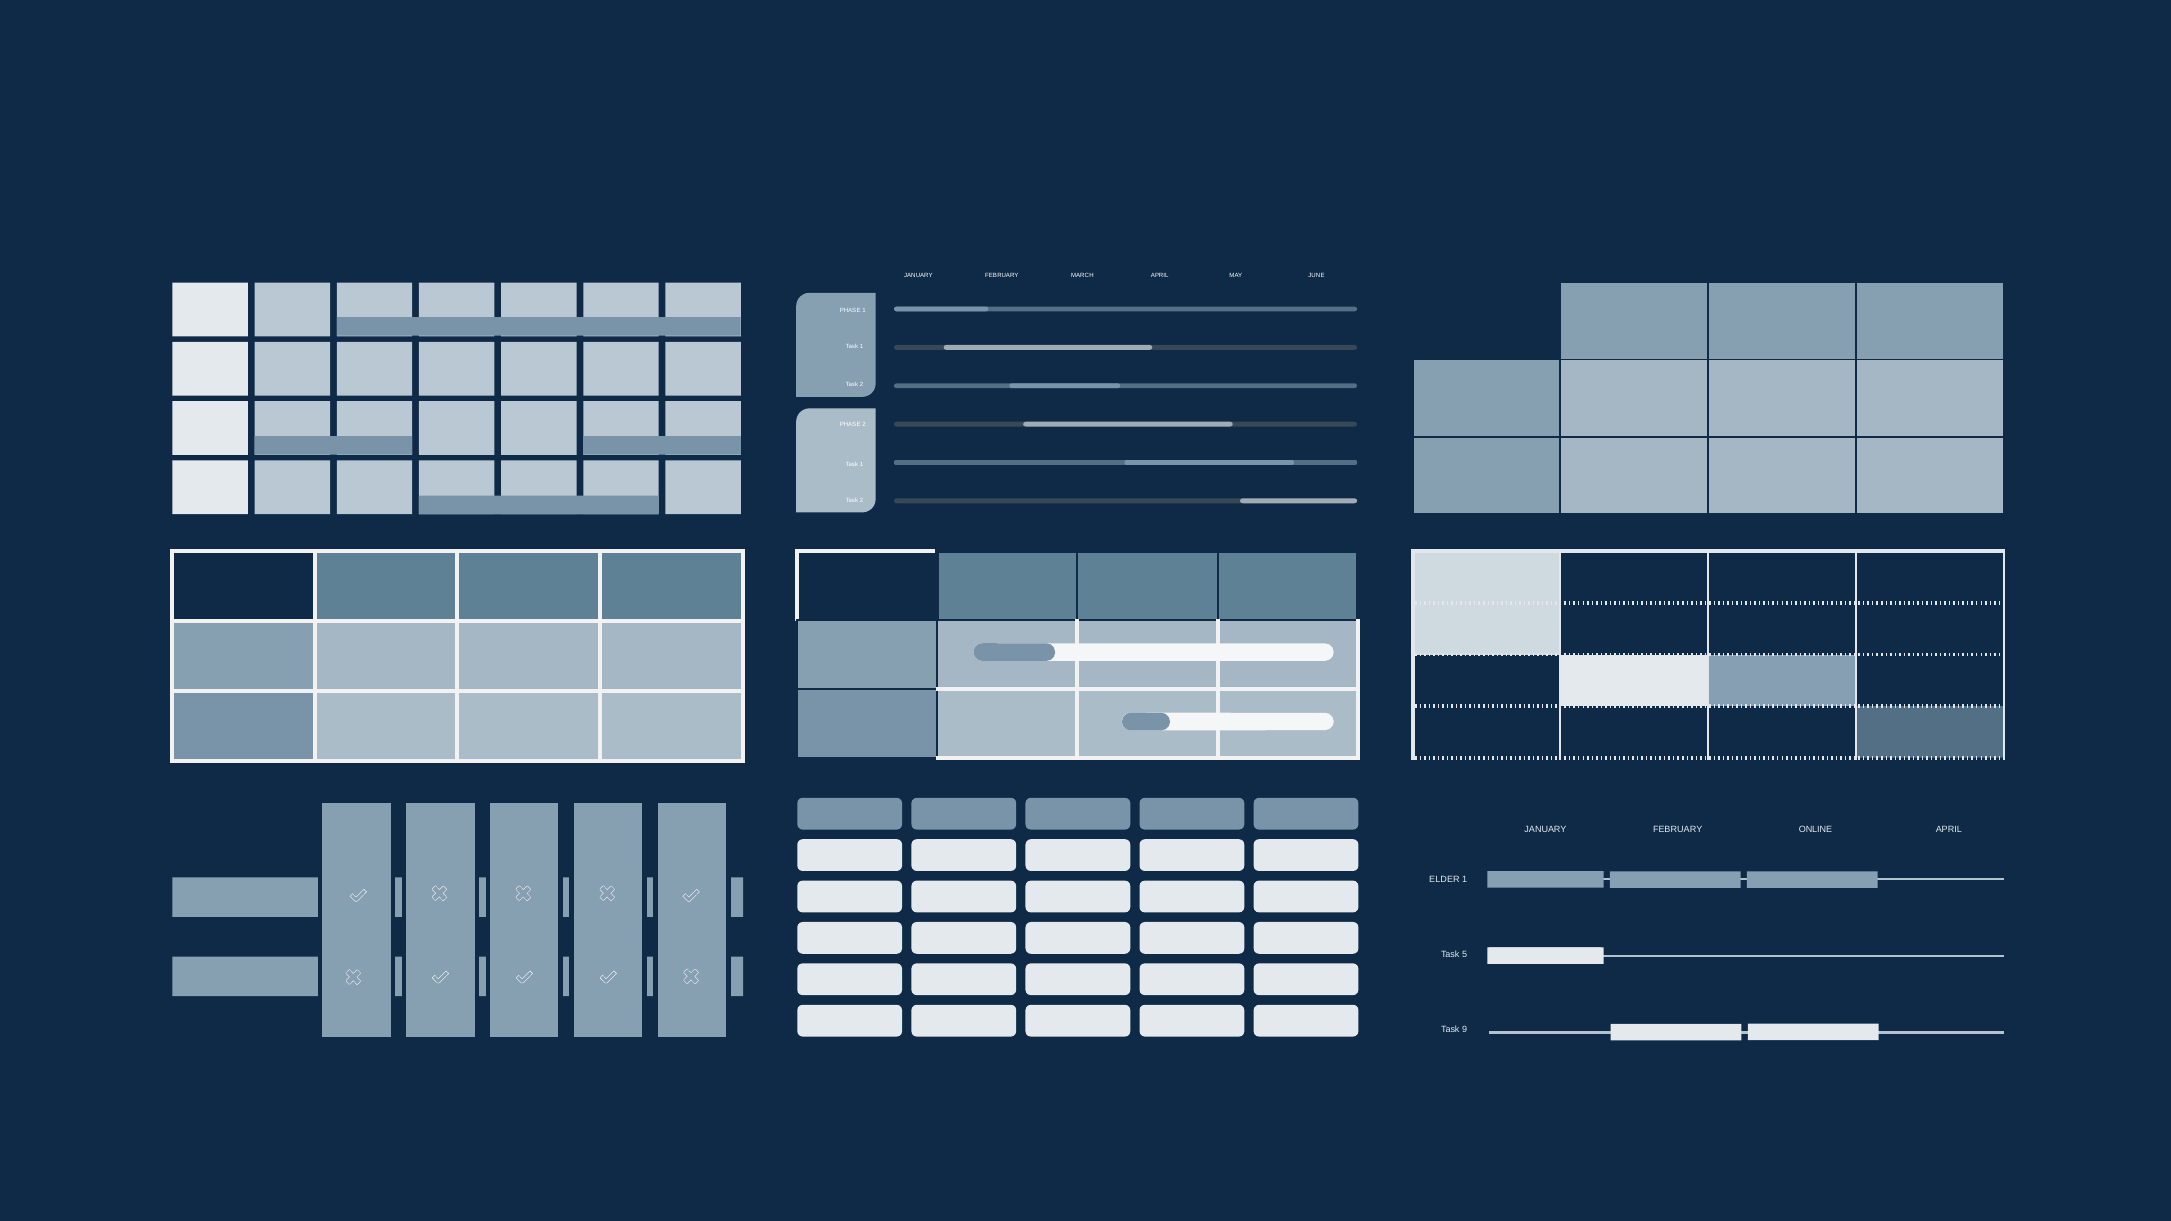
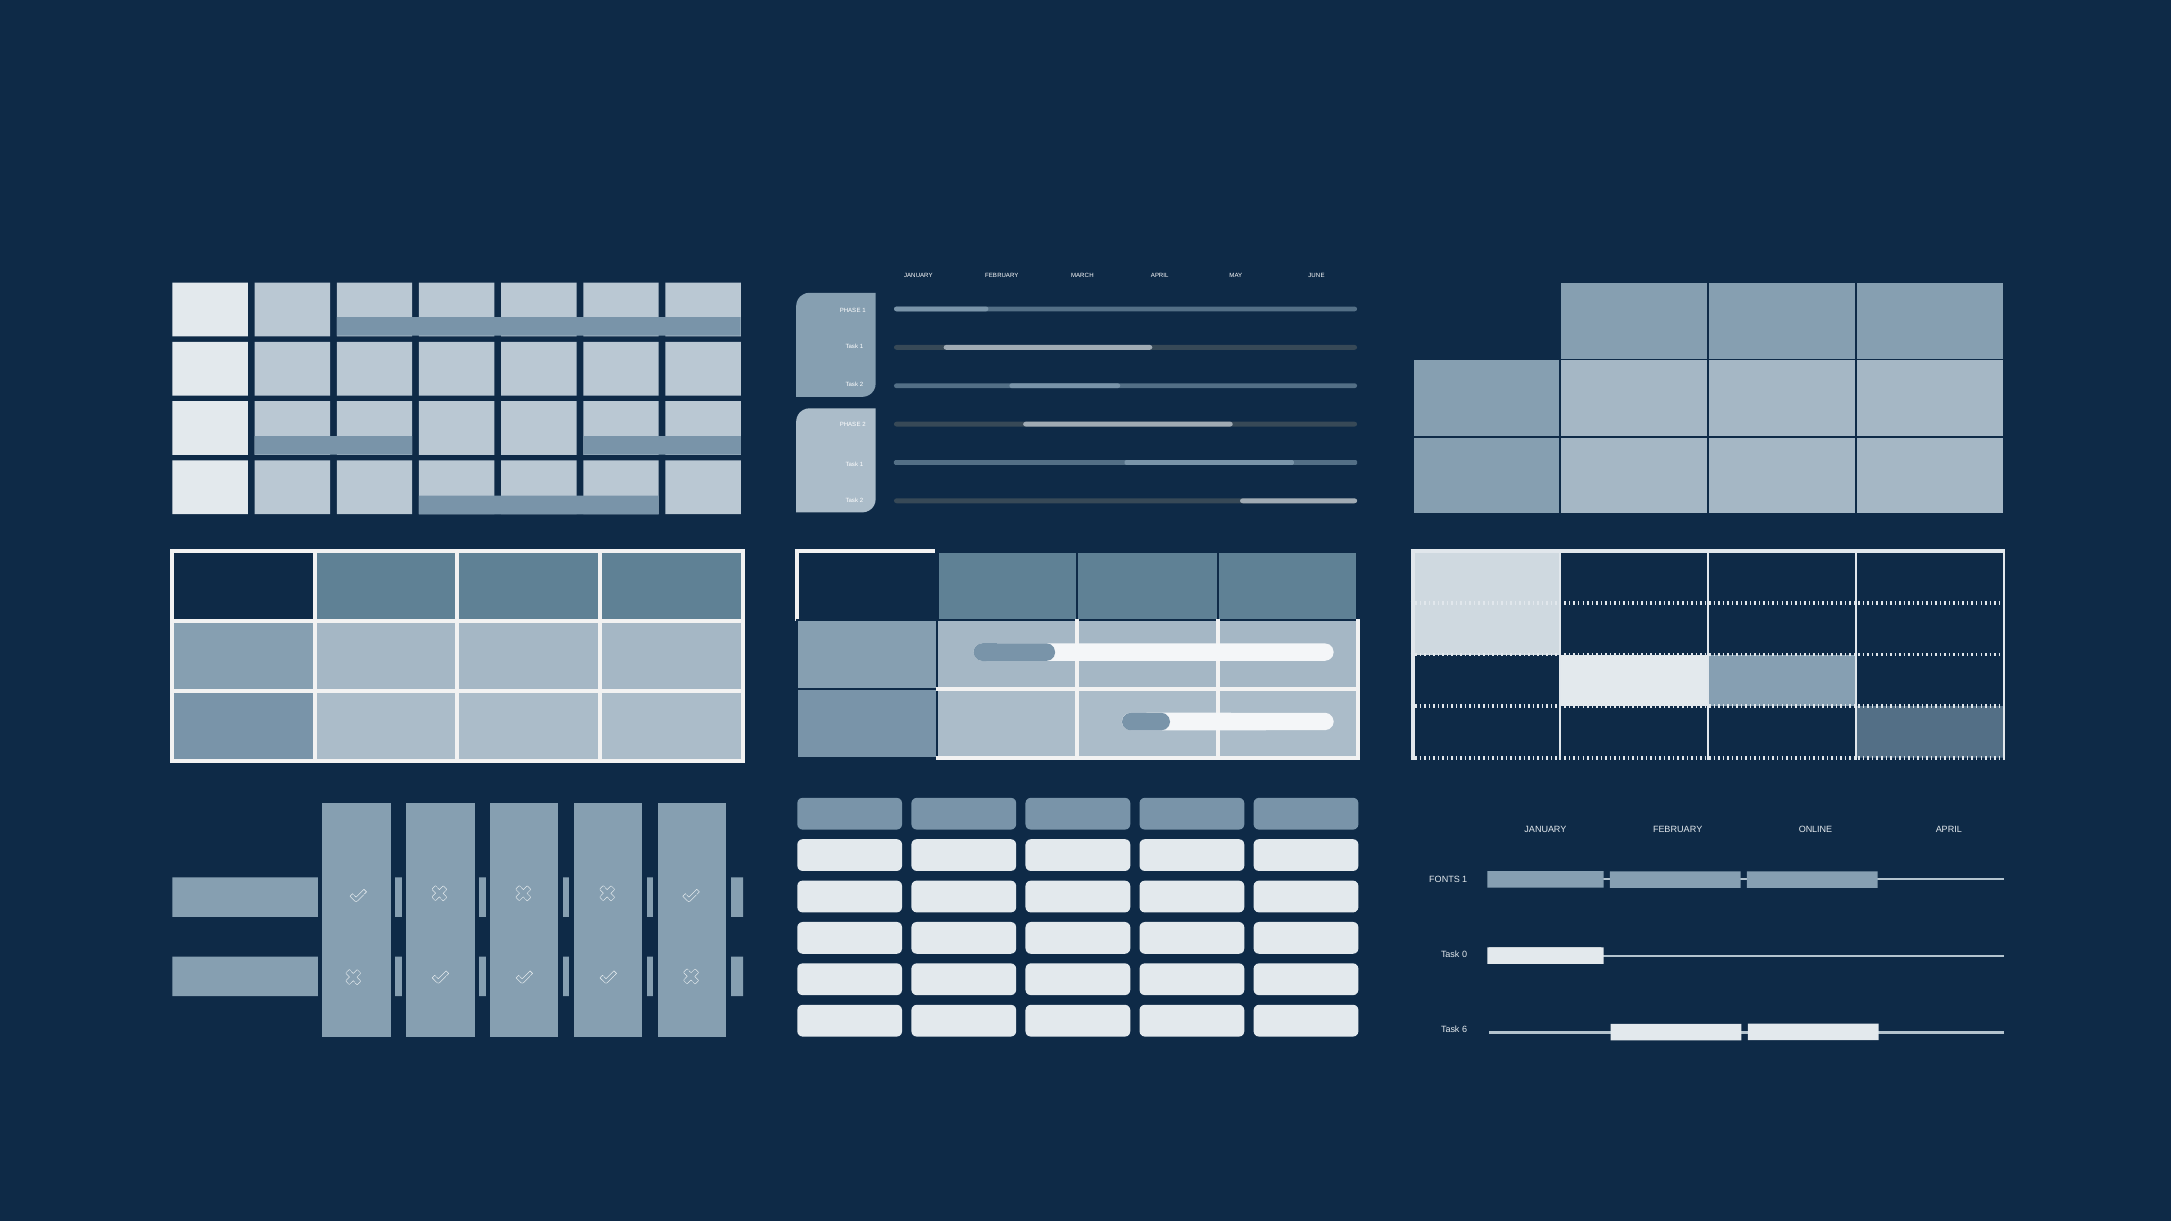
ELDER: ELDER -> FONTS (1445, 880)
5: 5 -> 0 (1465, 955)
9: 9 -> 6 (1465, 1030)
